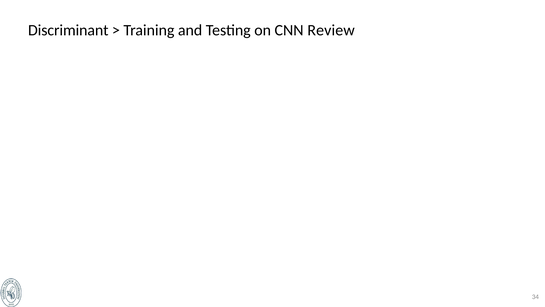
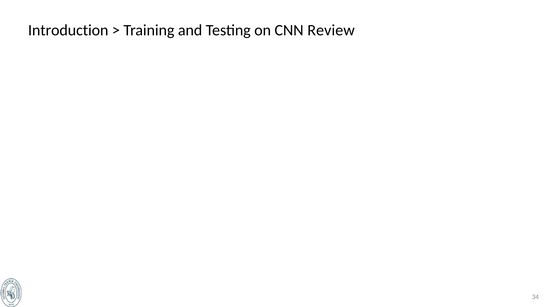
Discriminant: Discriminant -> Introduction (68, 30)
